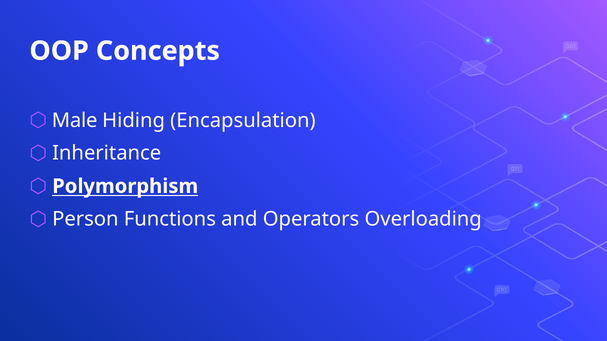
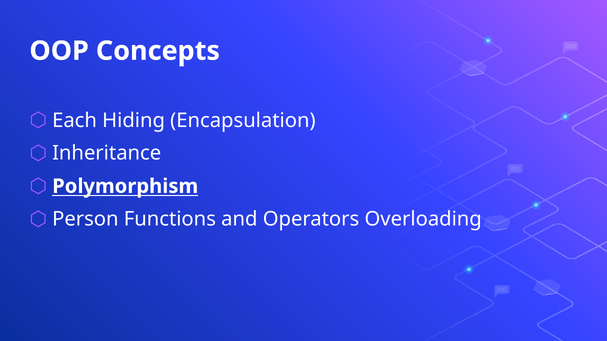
Male: Male -> Each (75, 121)
